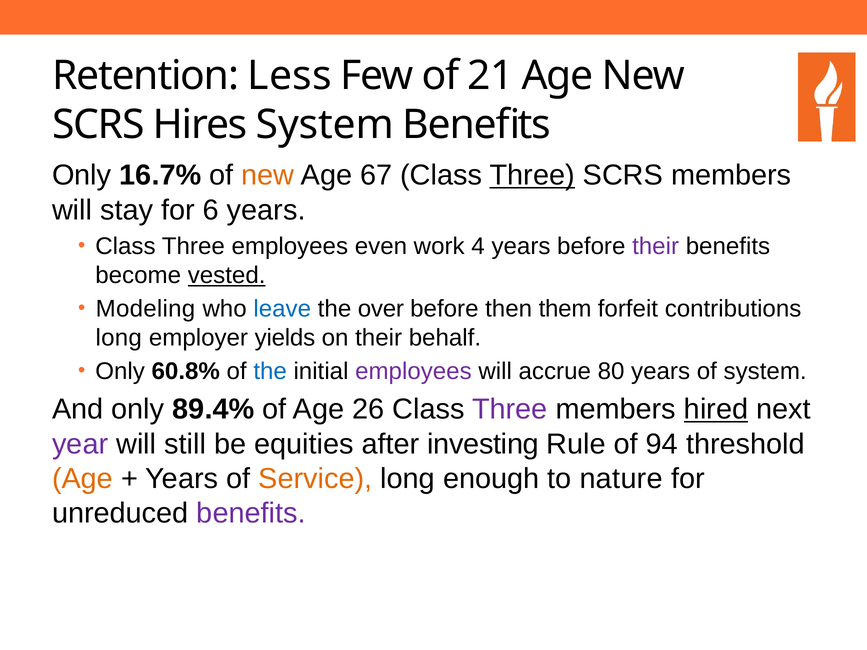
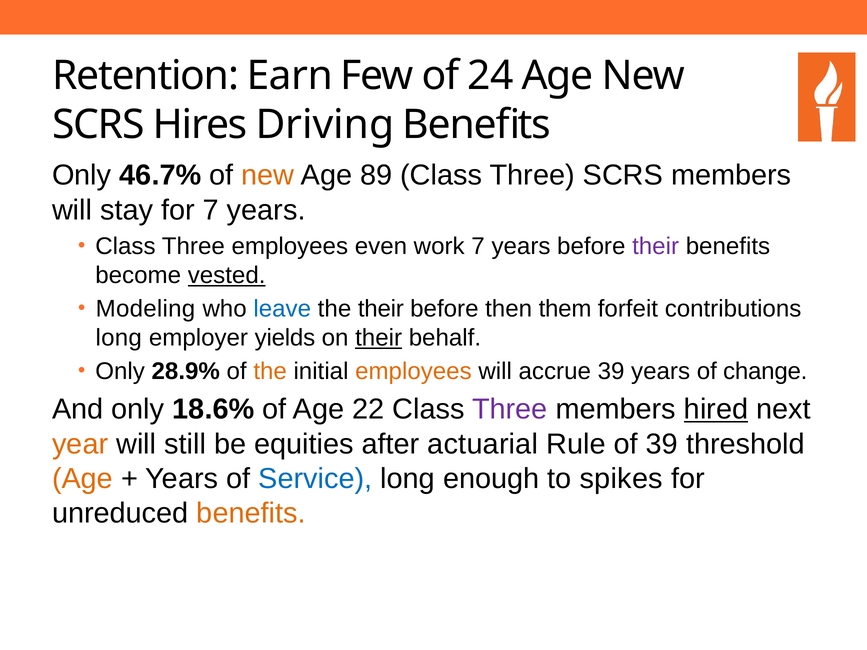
Less: Less -> Earn (290, 76)
21: 21 -> 24 (491, 76)
Hires System: System -> Driving (325, 125)
16.7%: 16.7% -> 46.7% (160, 175)
67: 67 -> 89 (376, 175)
Three underline: present -> none (532, 175)
for 6: 6 -> 7 (211, 210)
work 4: 4 -> 7 (478, 246)
the over: over -> their (381, 309)
their underline: none -> present (379, 338)
60.8%: 60.8% -> 28.9% (186, 372)
the colour: blue -> orange (270, 372)
employees colour: purple -> orange (413, 372)
accrue 80: 80 -> 39 (611, 372)
of system: system -> change (765, 372)
89.4%: 89.4% -> 18.6% (213, 410)
26: 26 -> 22 (368, 410)
year colour: purple -> orange (80, 444)
investing: investing -> actuarial (483, 444)
of 94: 94 -> 39 (662, 444)
Service colour: orange -> blue (315, 479)
nature: nature -> spikes (621, 479)
benefits colour: purple -> orange (251, 514)
